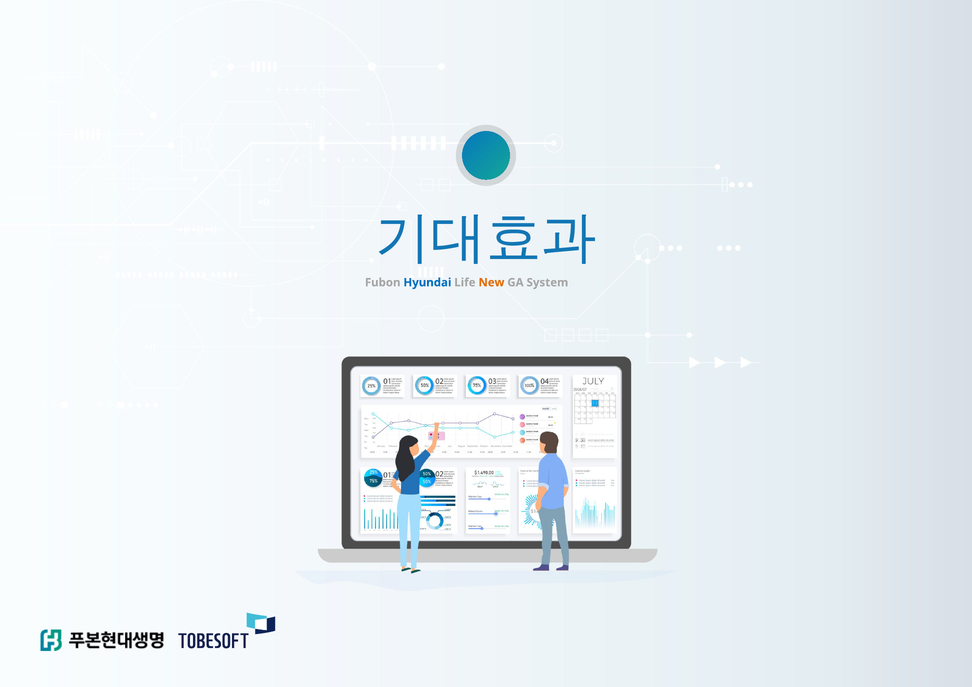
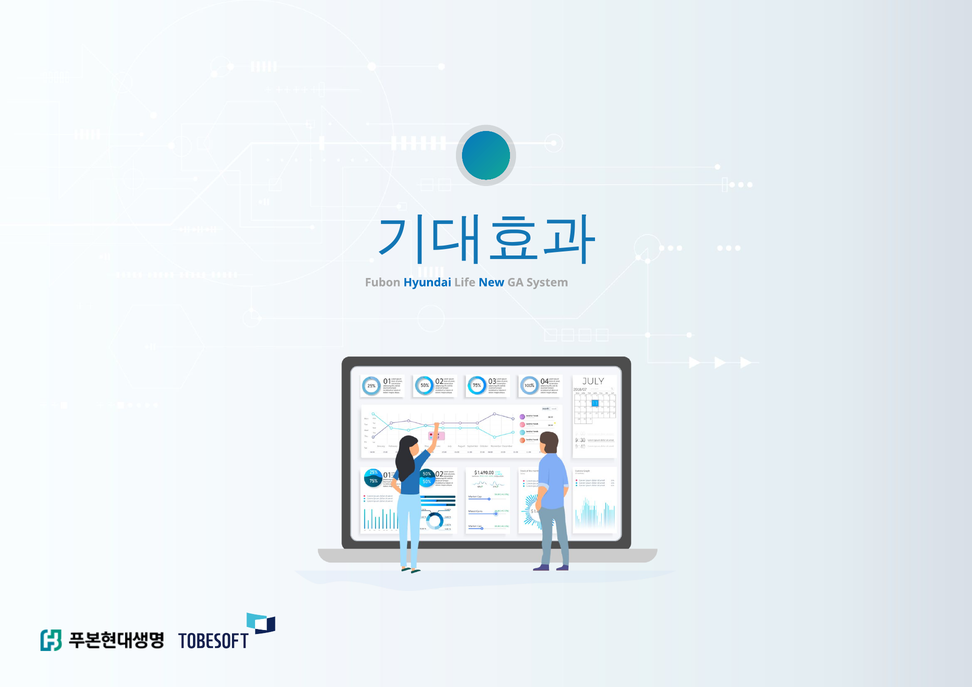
New colour: orange -> blue (491, 283)
